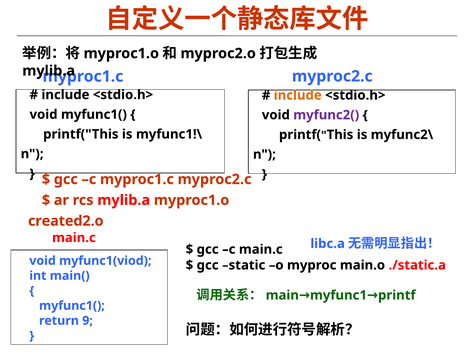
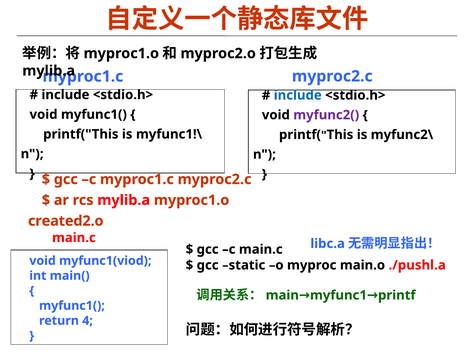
include colour: orange -> blue (298, 95)
./static.a: ./static.a -> ./pushl.a (417, 266)
9: 9 -> 4 (88, 321)
